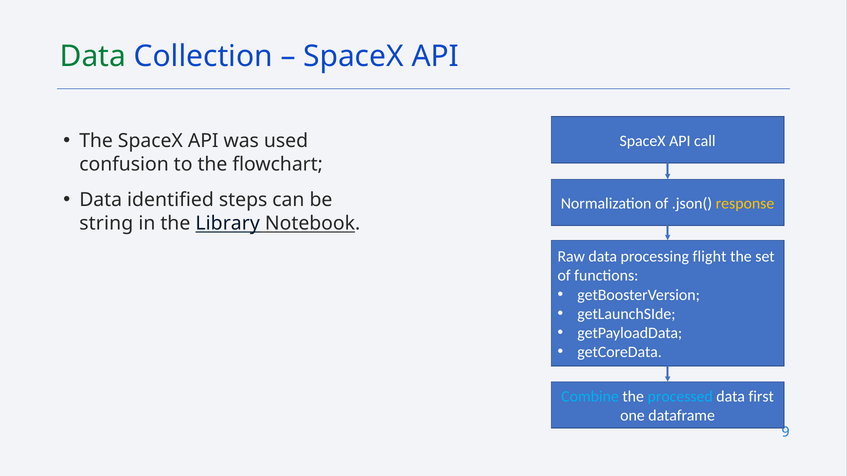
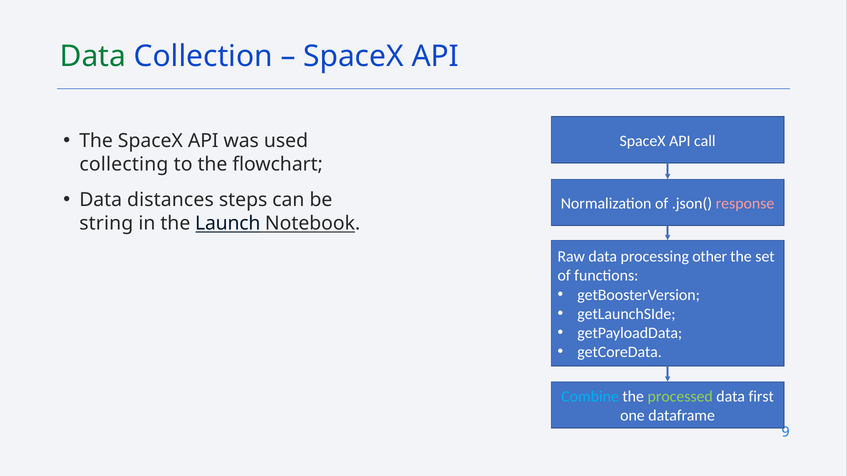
confusion: confusion -> collecting (124, 164)
identified: identified -> distances (170, 200)
response colour: yellow -> pink (745, 204)
Library: Library -> Launch (228, 223)
flight: flight -> other (710, 257)
processed colour: light blue -> light green (680, 397)
